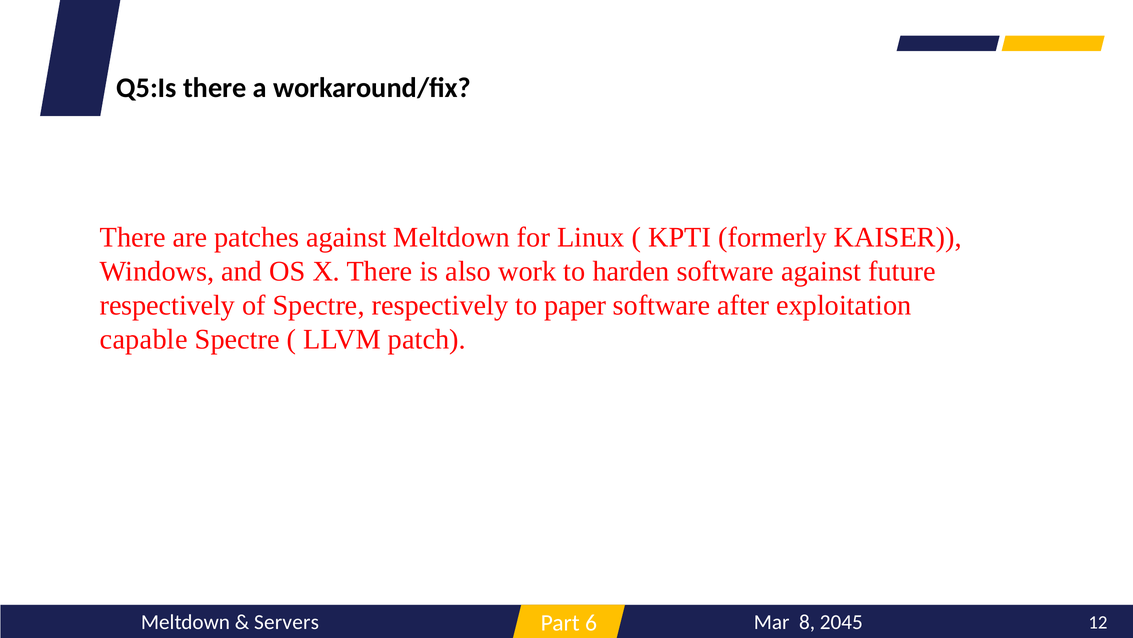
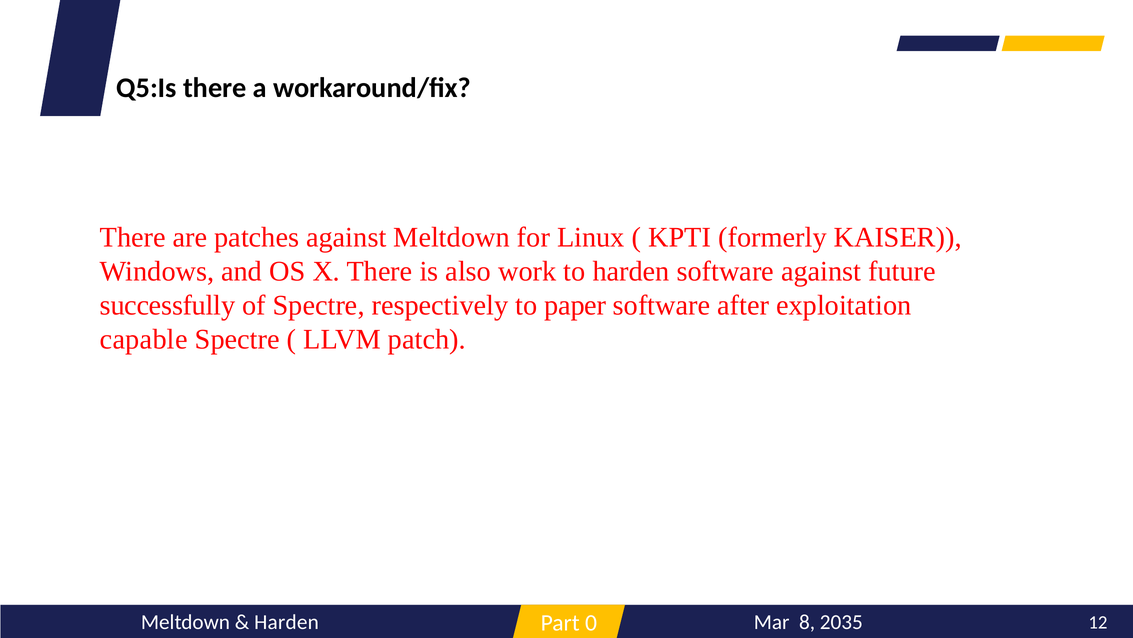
respectively: respectively -> successfully (167, 305)
6: 6 -> 0 (591, 622)
Servers: Servers -> Harden (287, 622)
2045: 2045 -> 2035 (841, 621)
